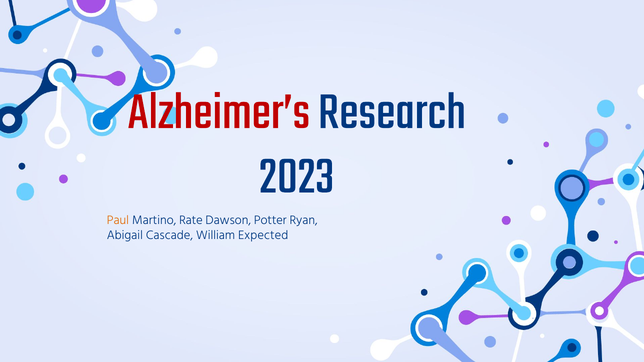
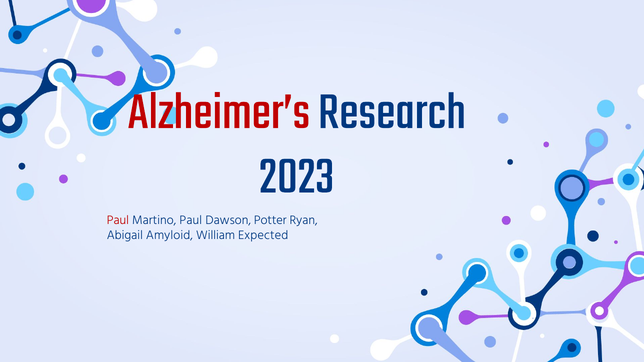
Paul colour: orange -> red (118, 220)
Martino Rate: Rate -> Paul (191, 220)
Cascade: Cascade -> Amyloid (169, 235)
